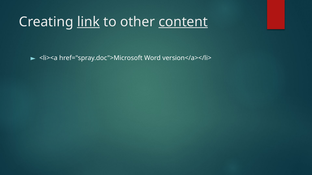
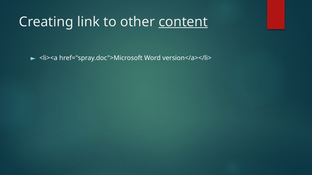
link underline: present -> none (88, 22)
